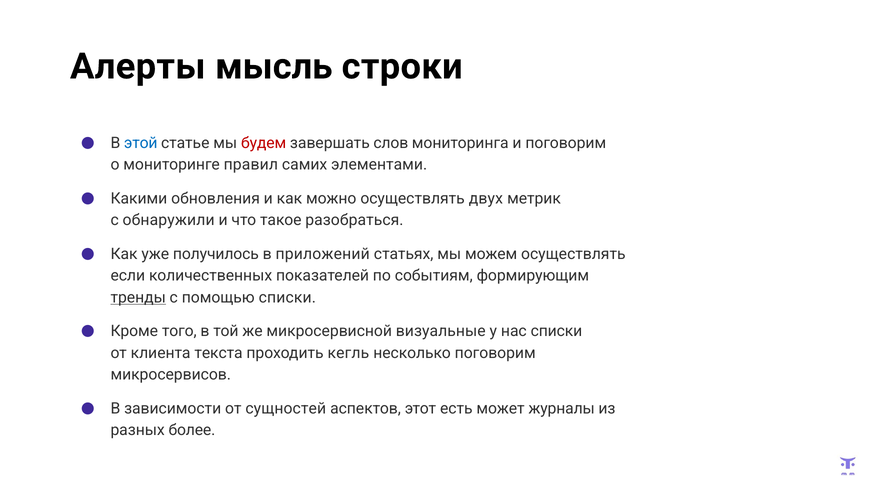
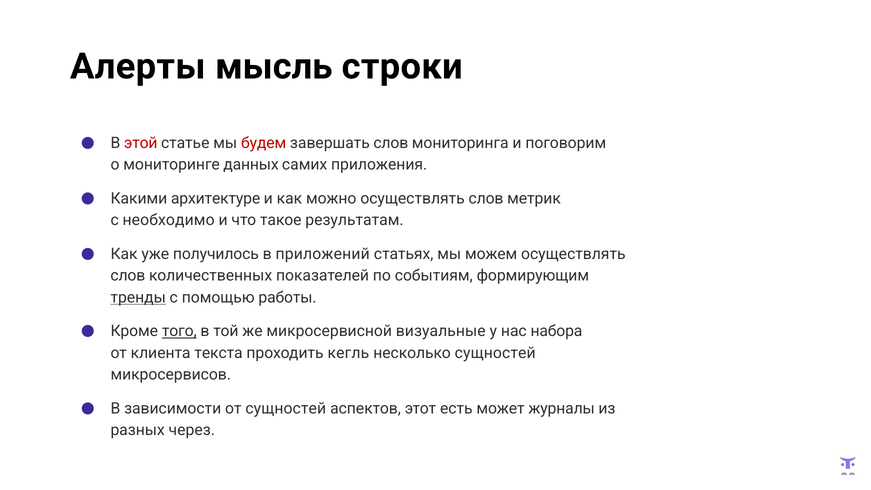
этой colour: blue -> red (141, 143)
правил: правил -> данных (251, 165)
элементами: элементами -> приложения (379, 165)
обновления: обновления -> архитектуре (216, 198)
можно осуществлять двух: двух -> слов (486, 198)
обнаружили: обнаружили -> необходимо (169, 220)
разобраться: разобраться -> результатам (354, 220)
если: если -> слов (128, 276)
помощью списки: списки -> работы (287, 297)
того underline: none -> present (179, 331)
нас списки: списки -> набора (556, 331)
несколько поговорим: поговорим -> сущностей (495, 353)
более: более -> через (192, 430)
